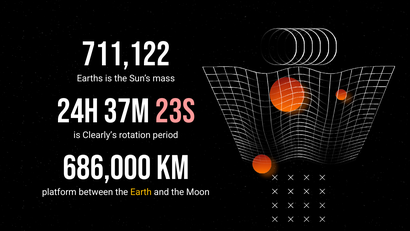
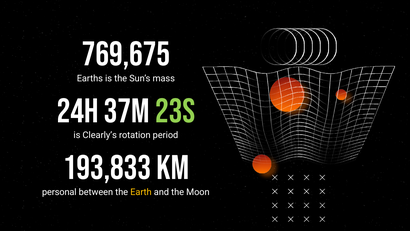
711,122: 711,122 -> 769,675 (126, 54)
23s colour: pink -> light green (175, 111)
686,000: 686,000 -> 193,833 (107, 168)
platform: platform -> personal (59, 192)
